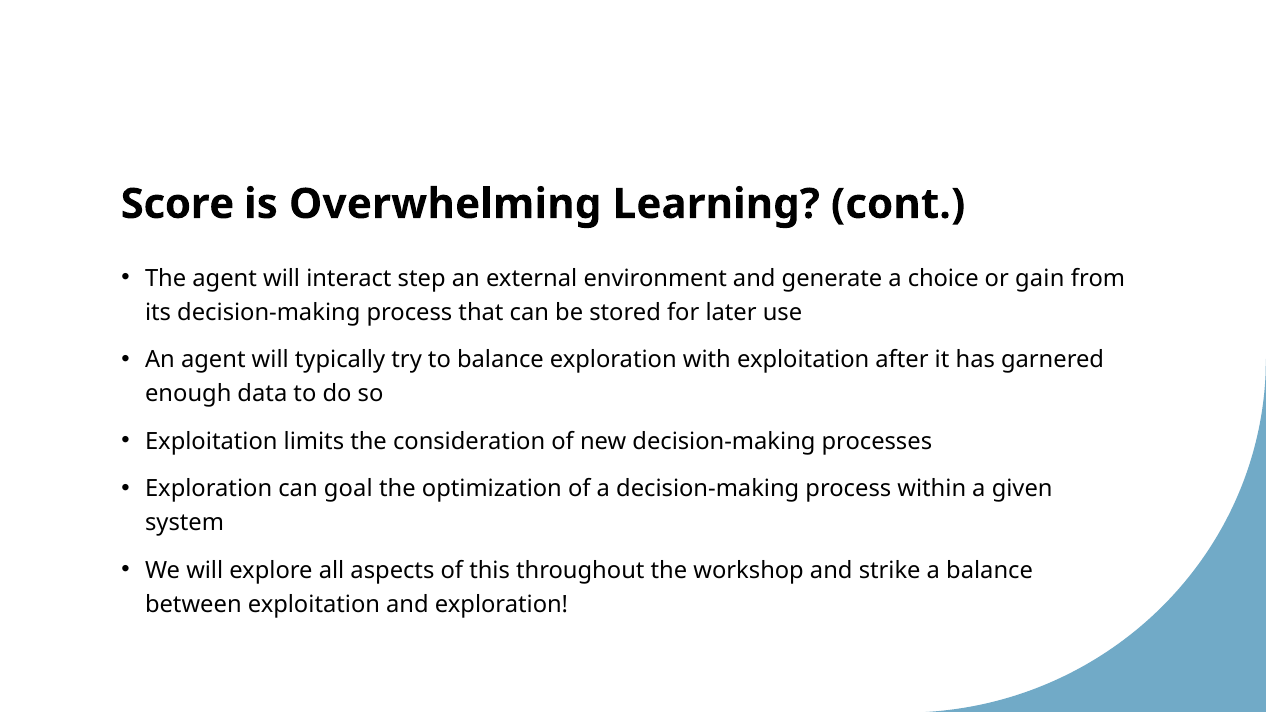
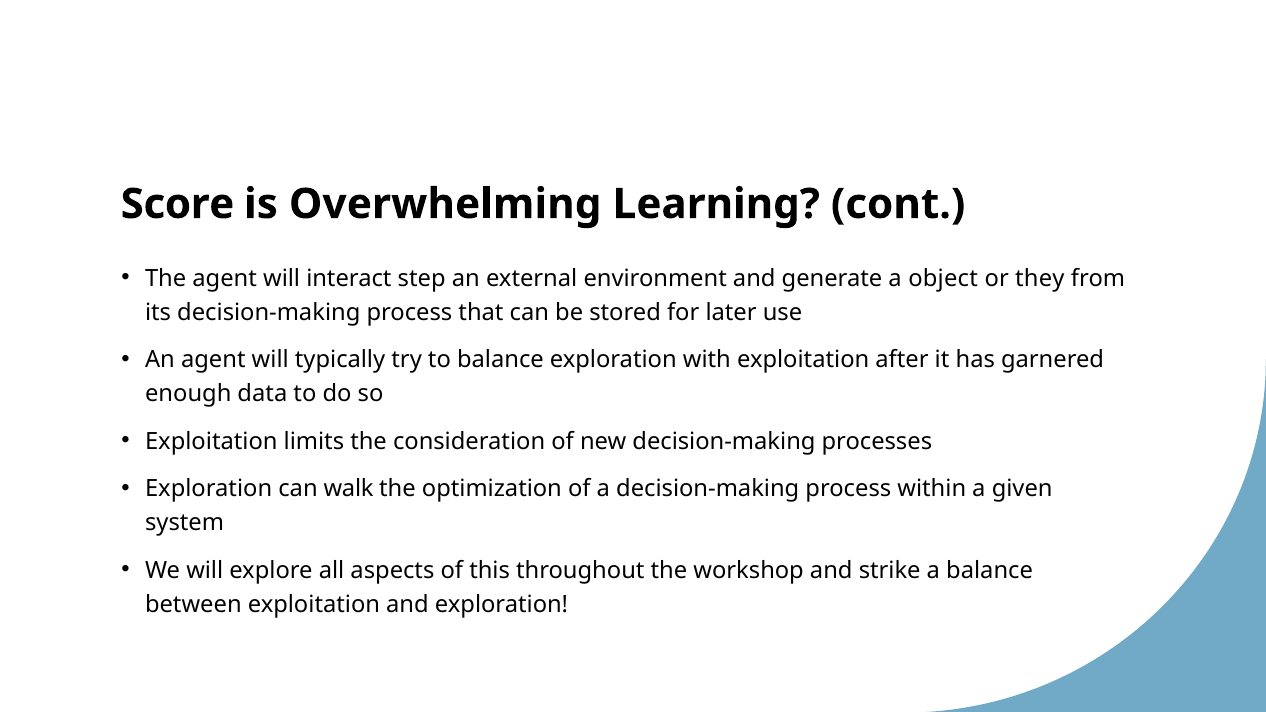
choice: choice -> object (943, 278)
gain: gain -> they (1040, 278)
goal: goal -> walk (349, 489)
